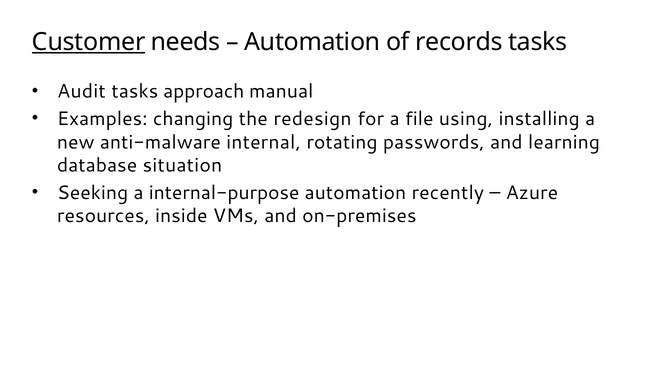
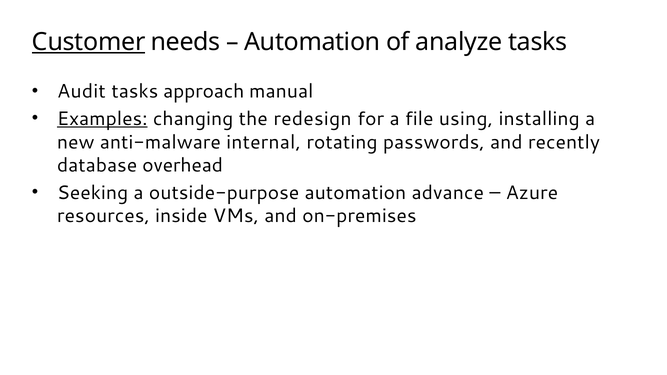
records: records -> analyze (459, 42)
Examples underline: none -> present (102, 119)
learning: learning -> recently (564, 142)
situation: situation -> overhead (183, 166)
internal-purpose: internal-purpose -> outside-purpose (224, 193)
recently: recently -> advance (448, 193)
